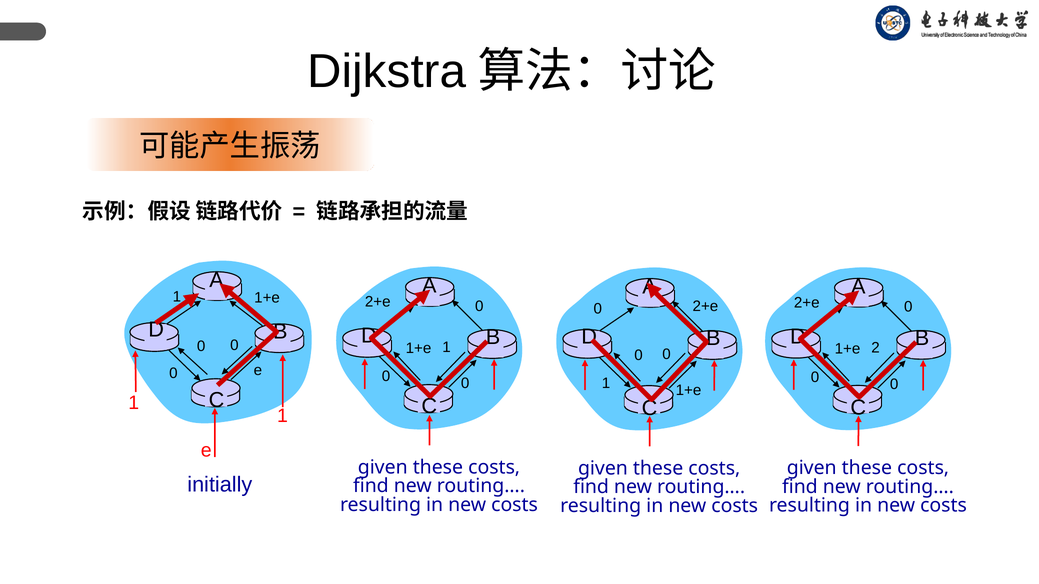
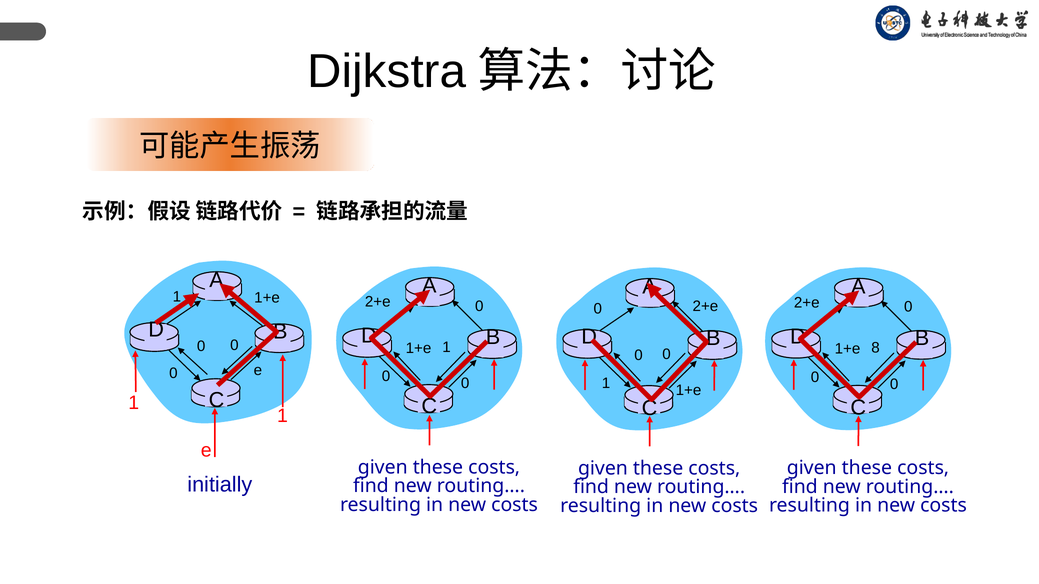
2: 2 -> 8 (876, 348)
